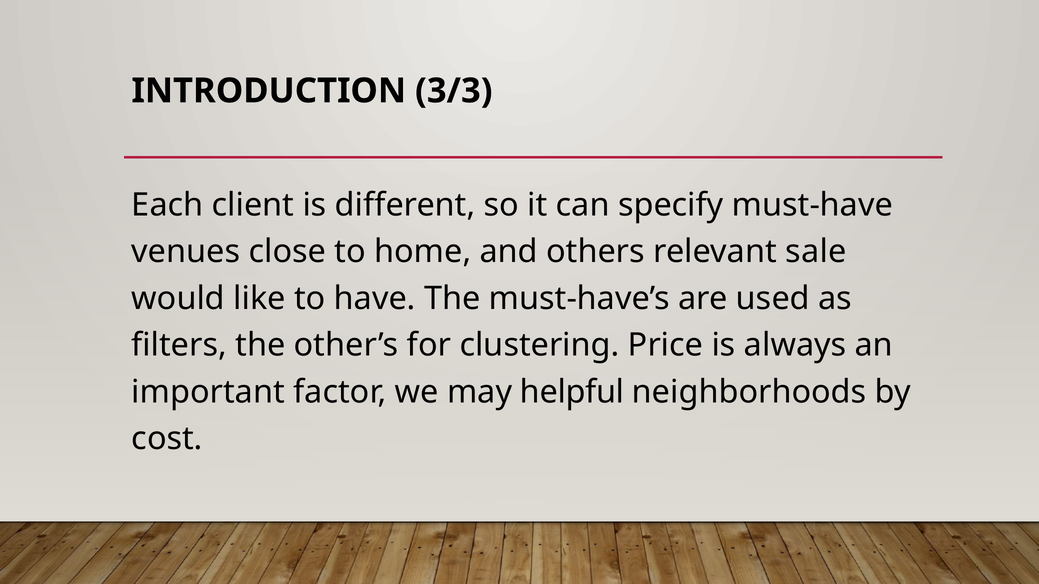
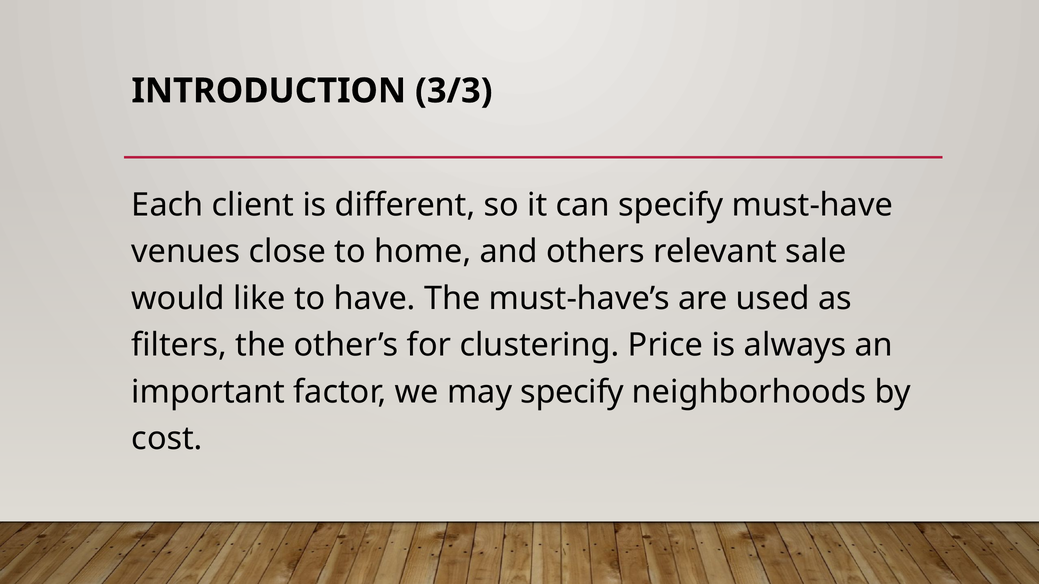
may helpful: helpful -> specify (572, 392)
